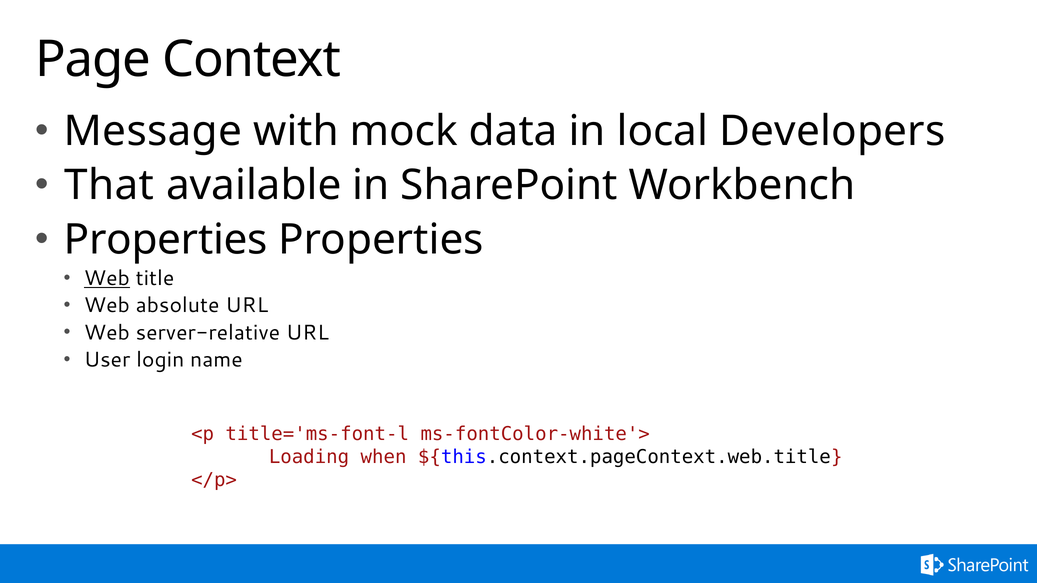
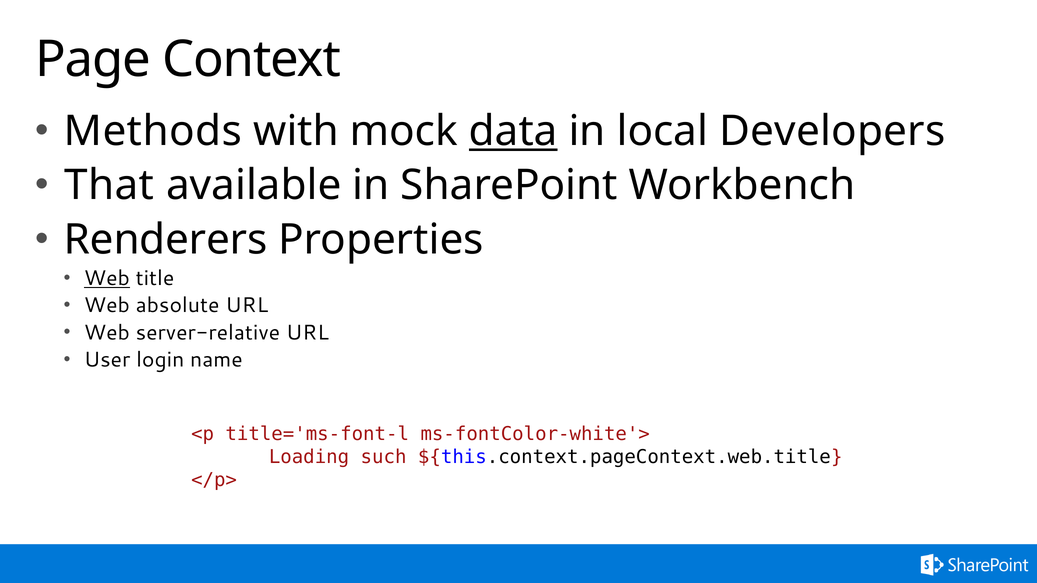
Message: Message -> Methods (153, 131)
data underline: none -> present (513, 131)
Properties: Properties -> Renderers (166, 240)
when: when -> such (384, 457)
